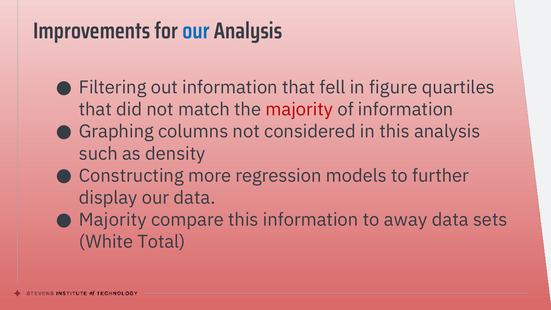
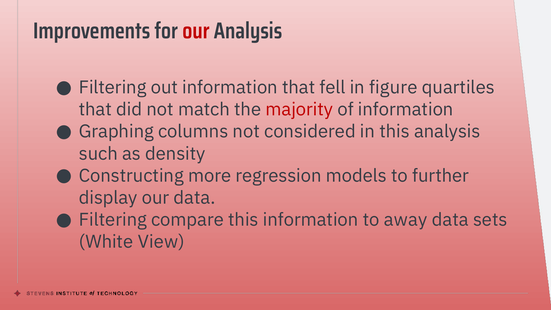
our colour: blue -> red (196, 31)
Majority: Majority -> Filtering (113, 220)
Total: Total -> View (161, 242)
